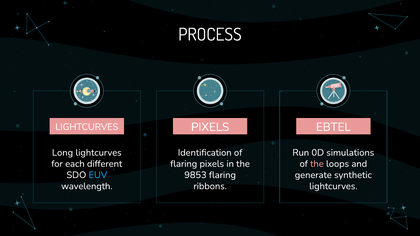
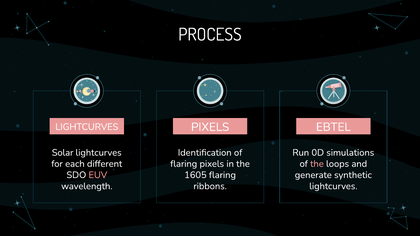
Long: Long -> Solar (63, 153)
EUV colour: light blue -> pink (98, 175)
9853: 9853 -> 1605 (195, 175)
